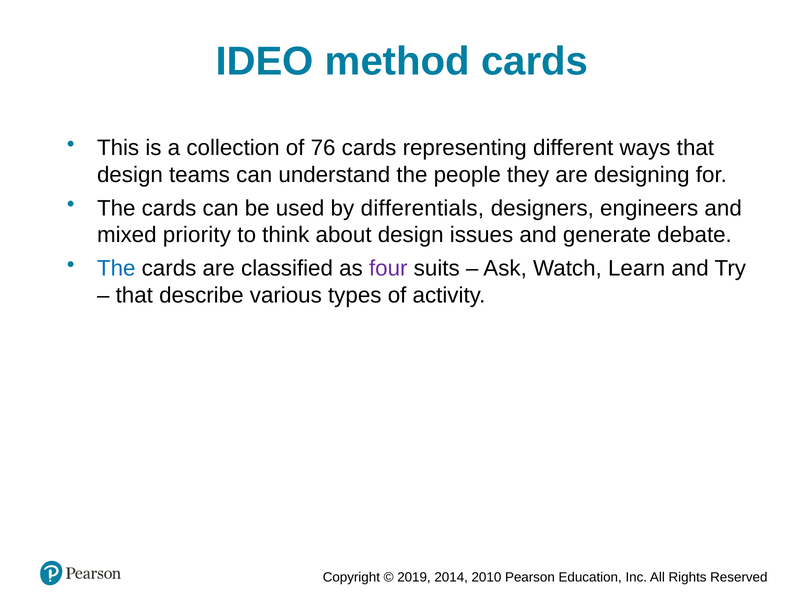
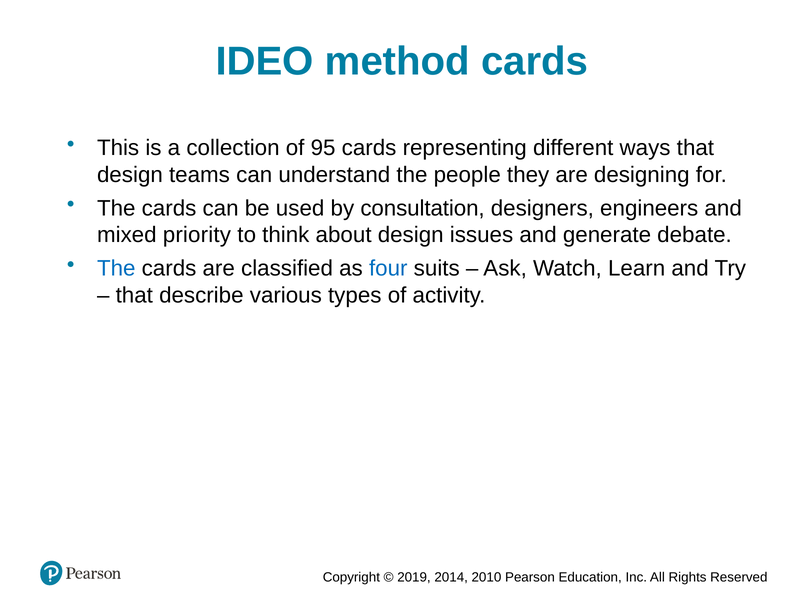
76: 76 -> 95 (323, 148)
differentials: differentials -> consultation (423, 208)
four colour: purple -> blue (388, 269)
